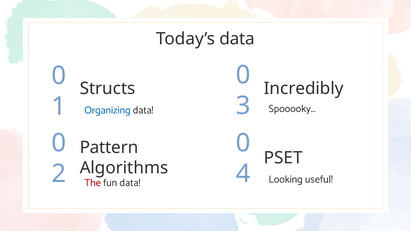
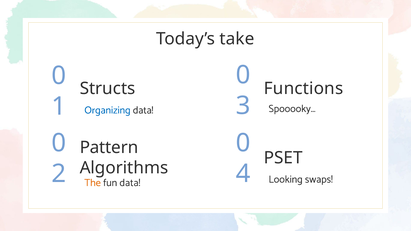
Today’s data: data -> take (237, 39)
Incredibly: Incredibly -> Functions (304, 89)
useful: useful -> swaps (319, 179)
The colour: red -> orange (93, 183)
